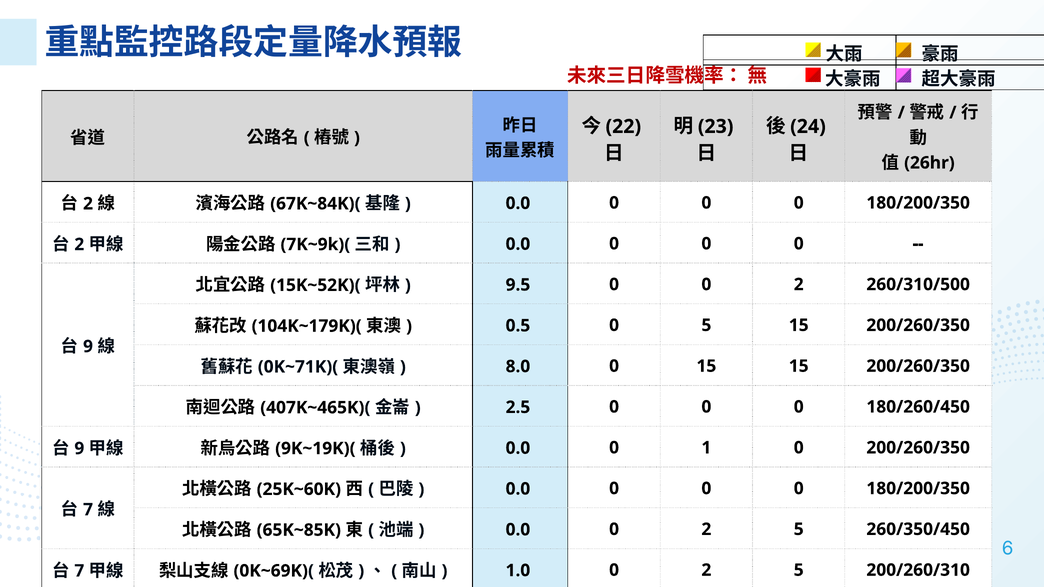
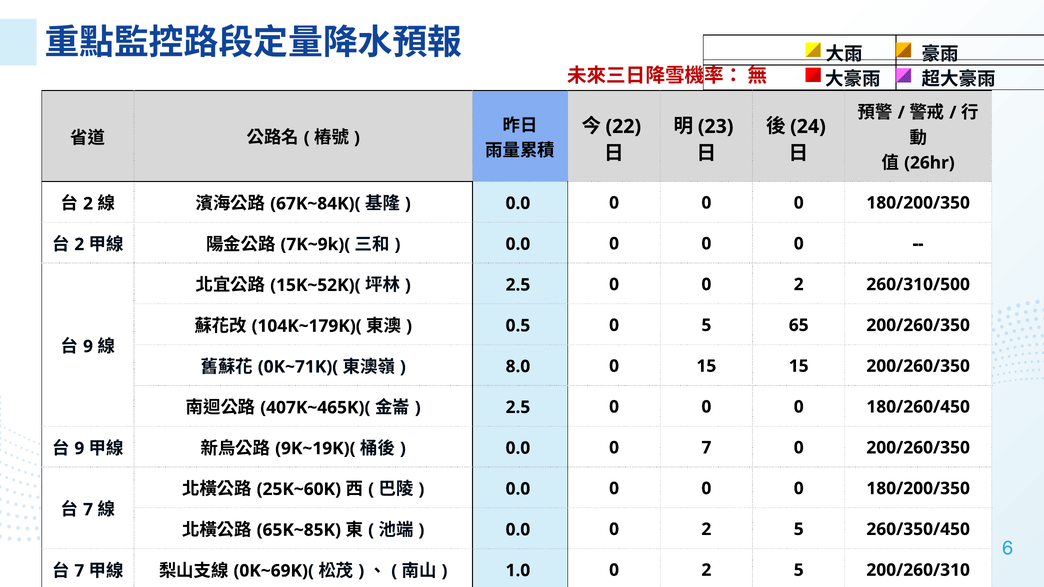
9.5: 9.5 -> 2.5 (518, 285)
5 15: 15 -> 65 (799, 325)
0 1: 1 -> 7 (706, 448)
